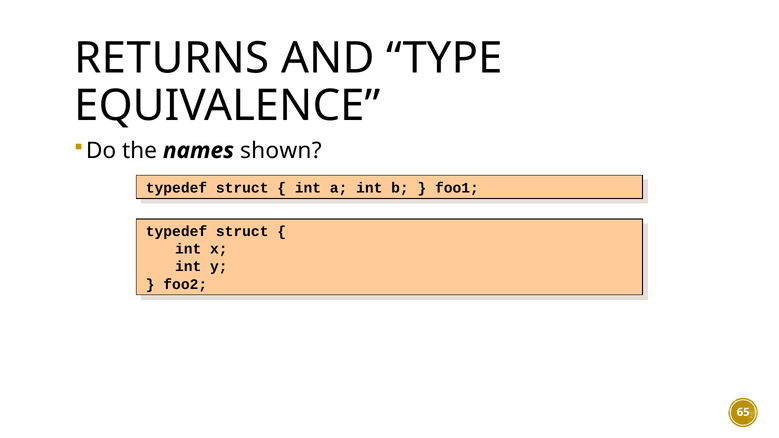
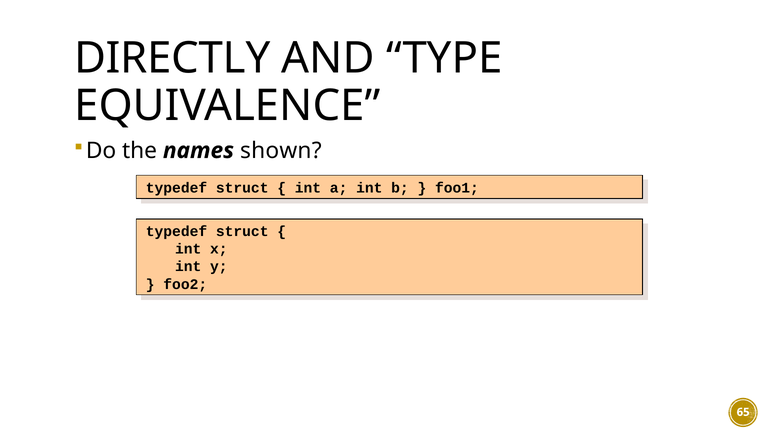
RETURNS: RETURNS -> DIRECTLY (172, 58)
